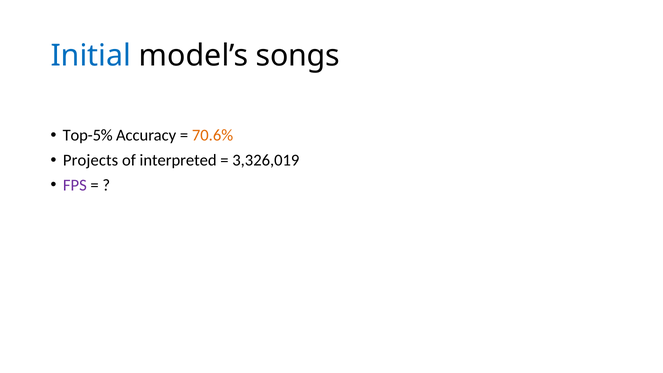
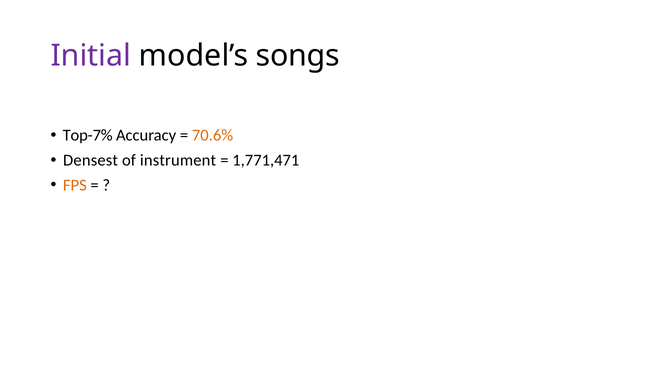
Initial colour: blue -> purple (91, 56)
Top-5%: Top-5% -> Top-7% (88, 135)
Projects: Projects -> Densest (91, 160)
interpreted: interpreted -> instrument (178, 160)
3,326,019: 3,326,019 -> 1,771,471 (266, 160)
FPS colour: purple -> orange (75, 185)
